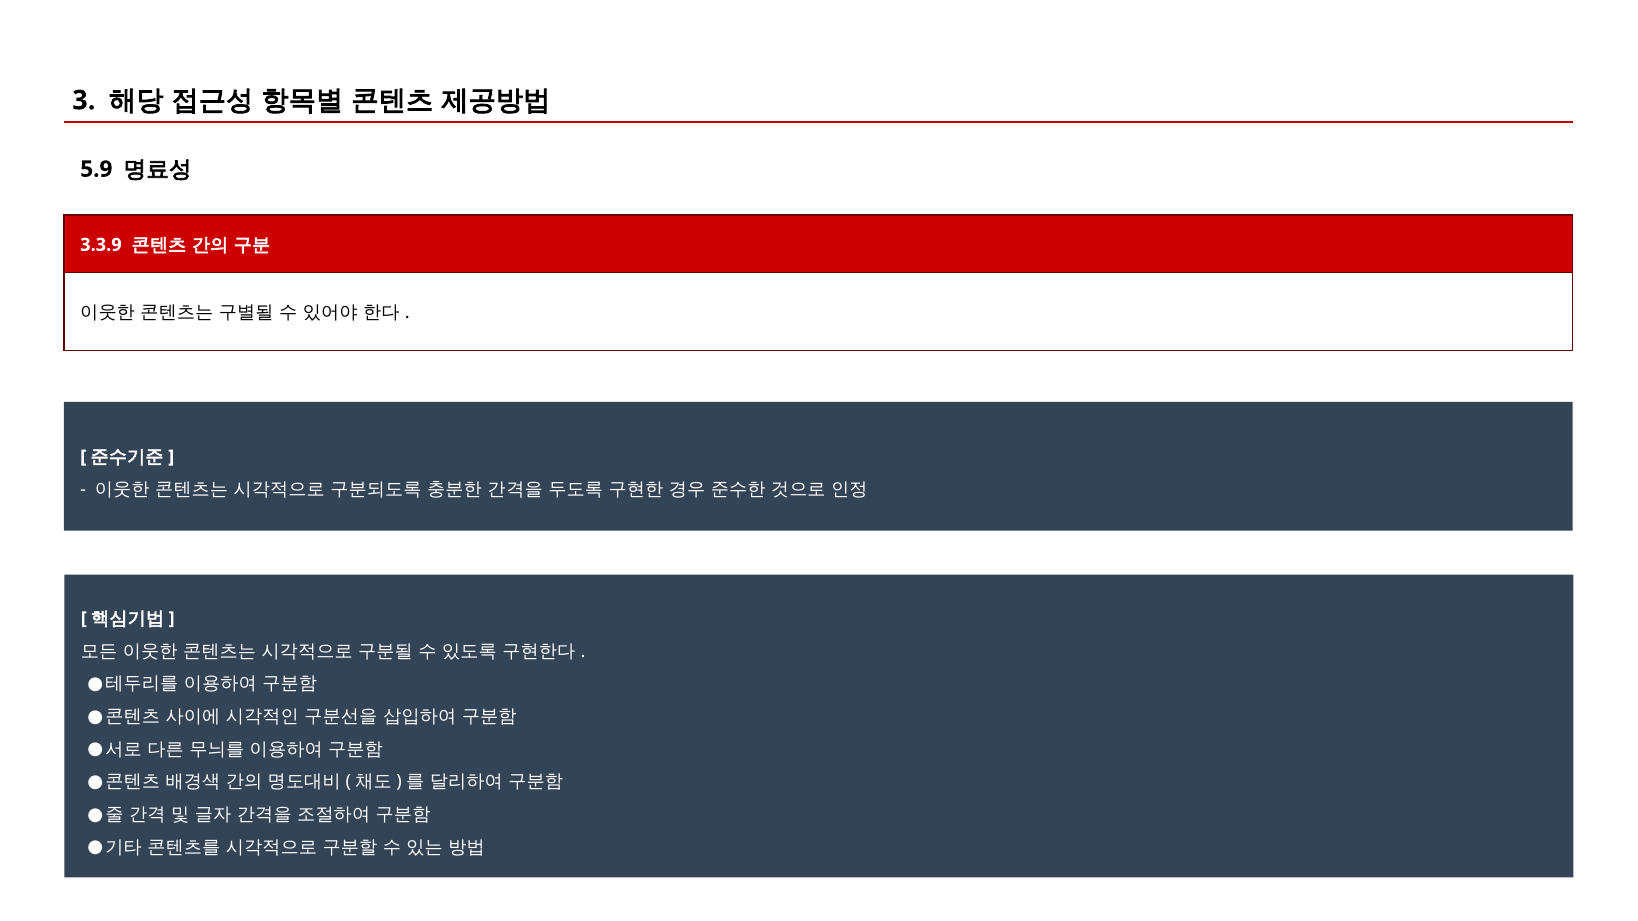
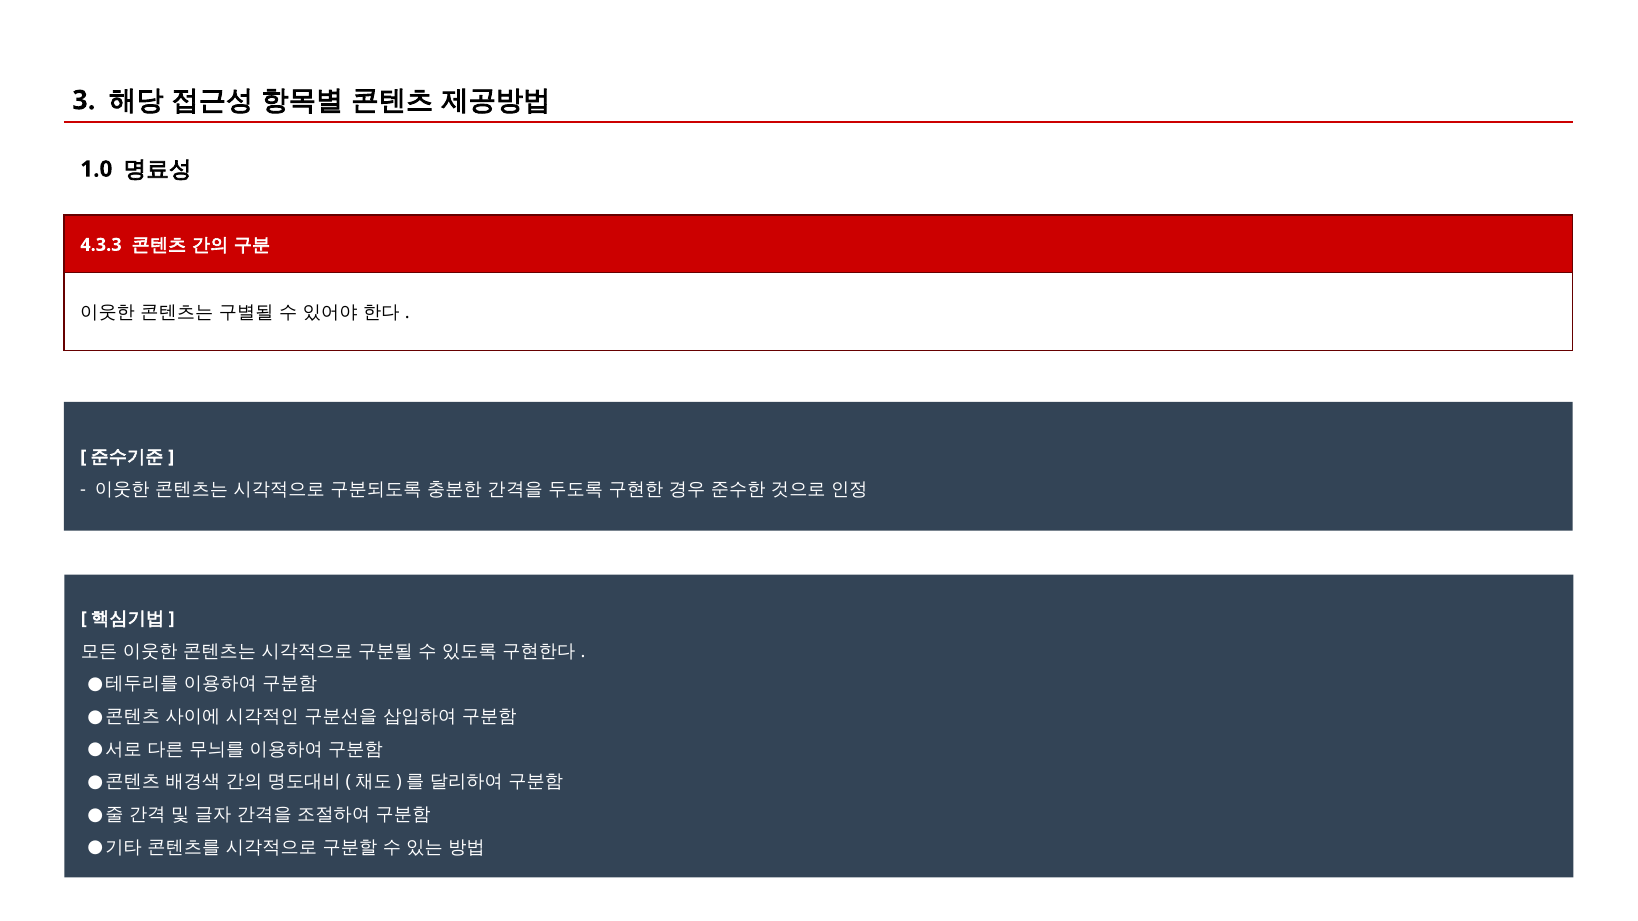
5.9: 5.9 -> 1.0 (96, 169)
3.3.9: 3.3.9 -> 4.3.3 (101, 245)
